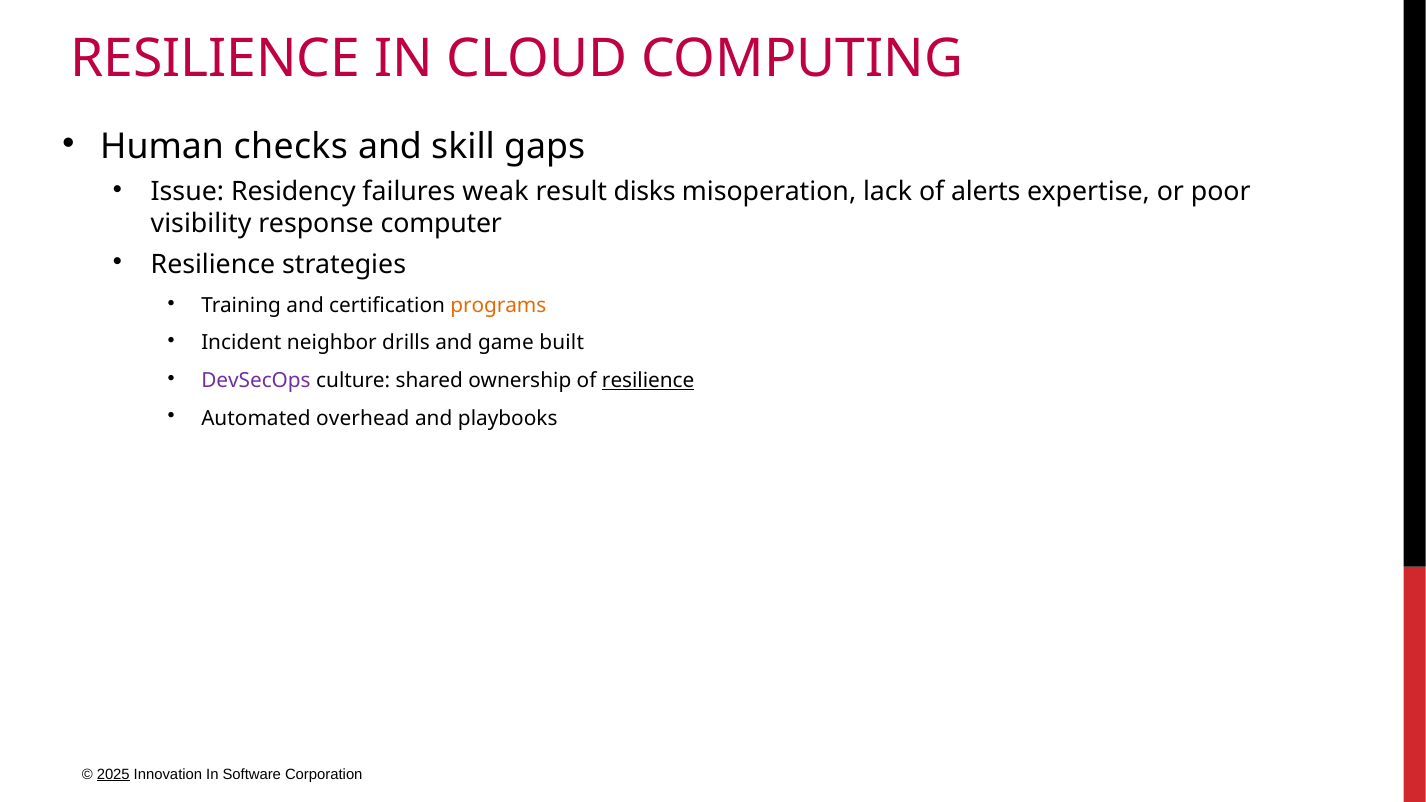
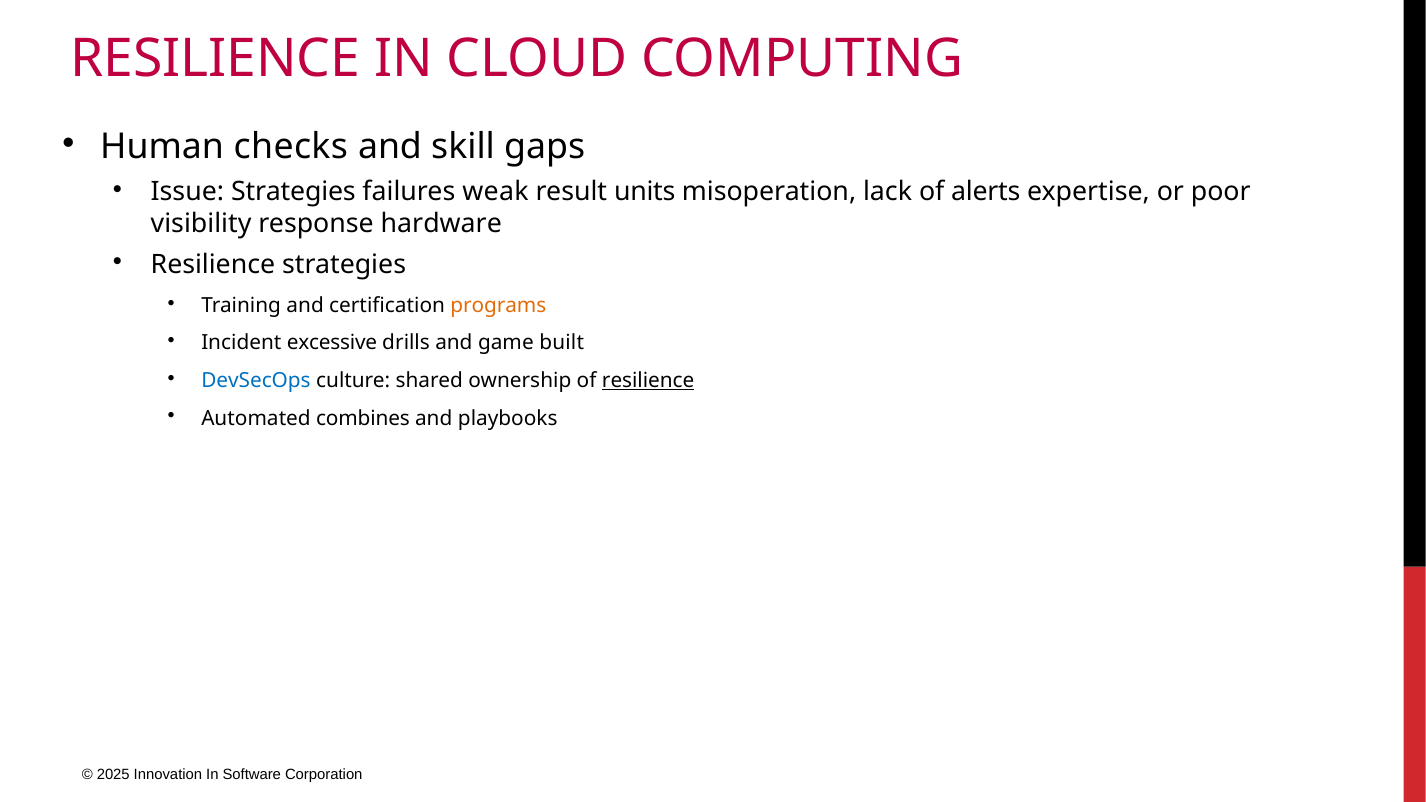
Issue Residency: Residency -> Strategies (293, 192)
disks: disks -> units (645, 192)
computer: computer -> hardware (441, 224)
neighbor: neighbor -> excessive (332, 343)
DevSecOps colour: purple -> blue (256, 381)
overhead: overhead -> combines (363, 418)
2025 underline: present -> none (113, 775)
